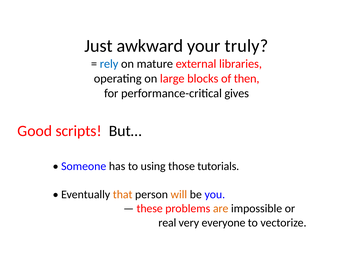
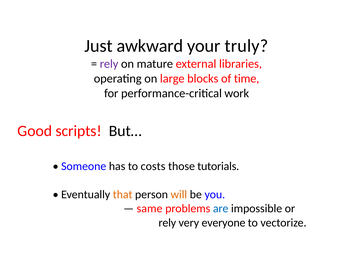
rely colour: blue -> purple (109, 64)
then: then -> time (247, 78)
gives: gives -> work (237, 93)
using: using -> costs (153, 166)
these: these -> same (150, 208)
are colour: orange -> blue (221, 208)
real: real -> rely (167, 222)
